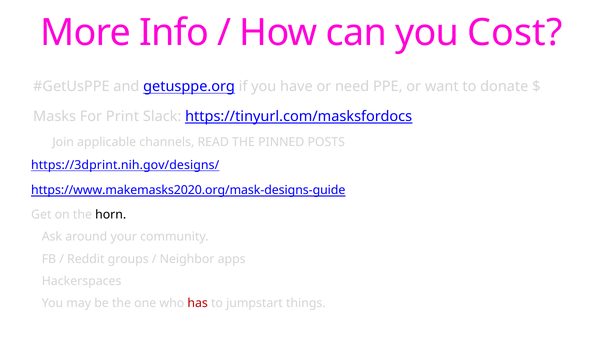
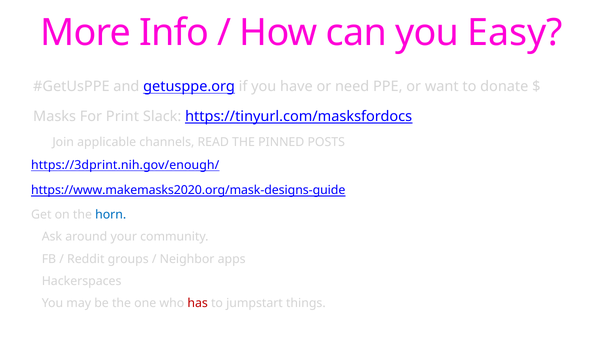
Cost: Cost -> Easy (515, 33)
https://3dprint.nih.gov/designs/: https://3dprint.nih.gov/designs/ -> https://3dprint.nih.gov/enough/ (125, 165)
horn colour: black -> blue (111, 215)
